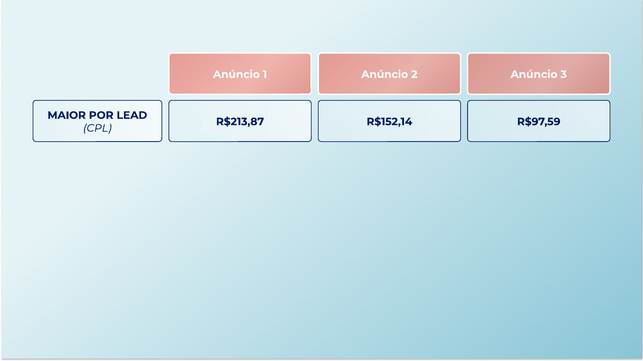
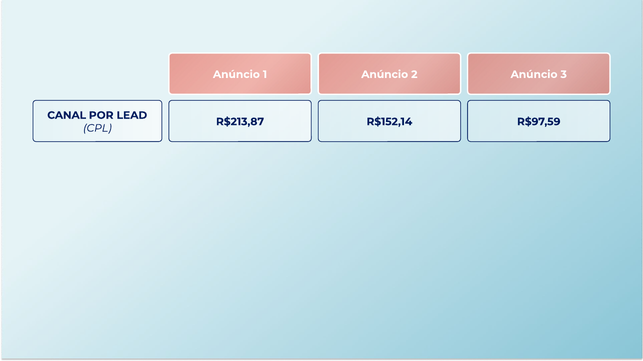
MAIOR: MAIOR -> CANAL (67, 115)
